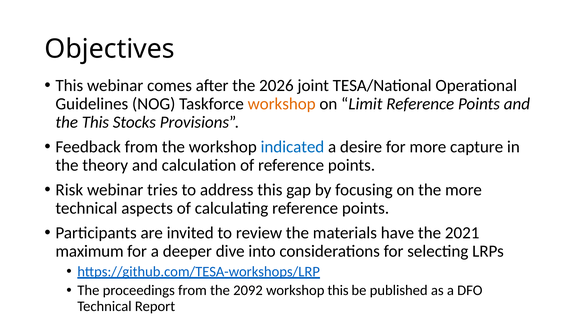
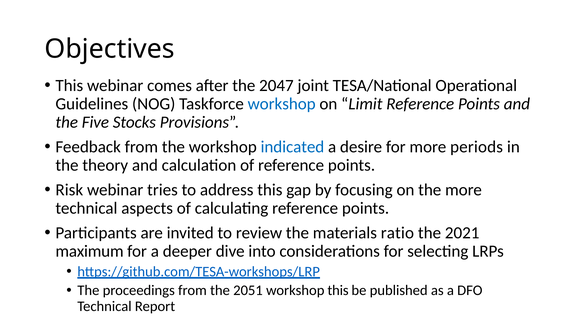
2026: 2026 -> 2047 (276, 85)
workshop colour: orange -> blue (282, 104)
the This: This -> Five (95, 122)
capture: capture -> periods (477, 147)
have: have -> ratio (397, 232)
2092: 2092 -> 2051 (248, 290)
